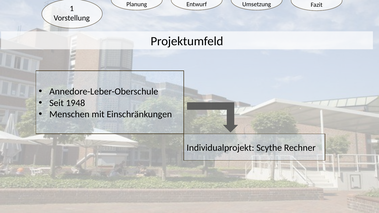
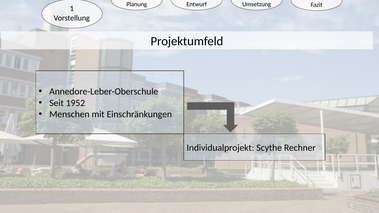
1948: 1948 -> 1952 (75, 103)
